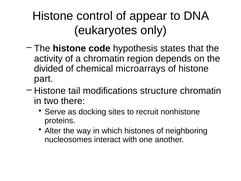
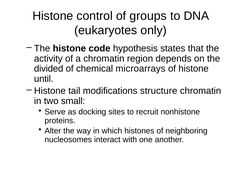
appear: appear -> groups (148, 16)
part: part -> until (44, 79)
there: there -> small (73, 101)
